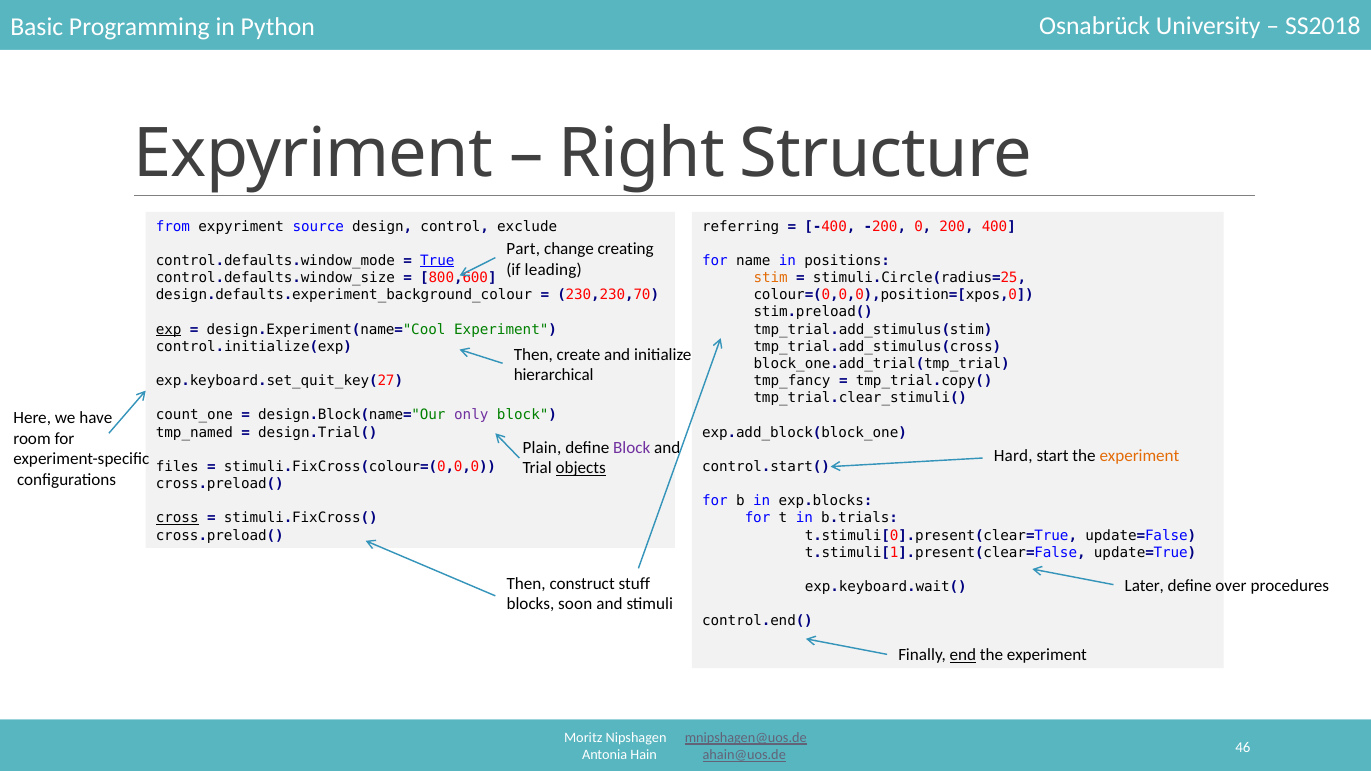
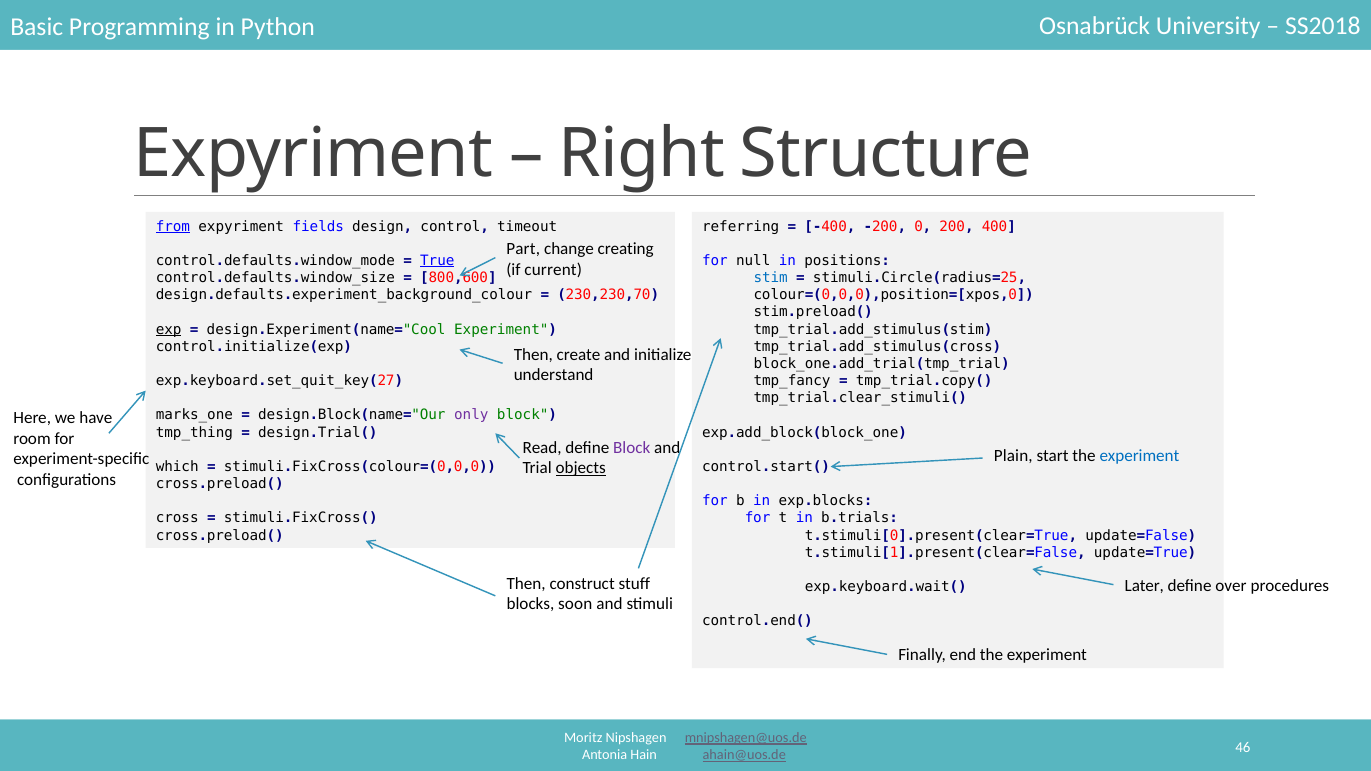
from underline: none -> present (173, 226)
source: source -> fields (318, 226)
exclude: exclude -> timeout (527, 226)
name: name -> null (753, 261)
leading: leading -> current (553, 270)
stim colour: orange -> blue (771, 278)
hierarchical: hierarchical -> understand (554, 375)
count_one: count_one -> marks_one (194, 415)
tmp_named: tmp_named -> tmp_thing (194, 432)
Plain: Plain -> Read (542, 448)
Hard: Hard -> Plain (1013, 456)
experiment colour: orange -> blue (1139, 456)
files: files -> which (177, 467)
cross underline: present -> none (177, 518)
end underline: present -> none (963, 655)
